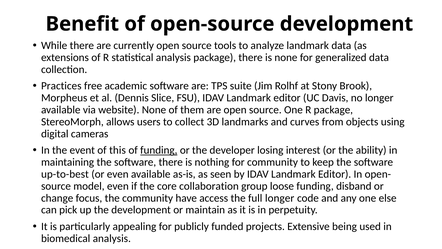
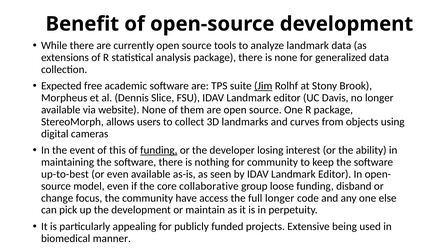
Practices: Practices -> Expected (61, 86)
Jim underline: none -> present (263, 86)
collaboration: collaboration -> collaborative (209, 186)
biomedical analysis: analysis -> manner (112, 238)
